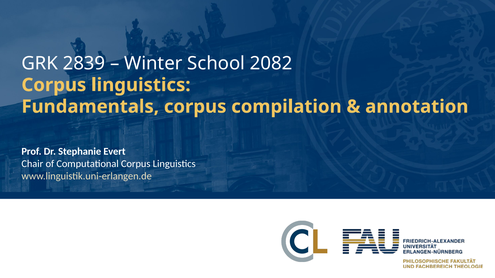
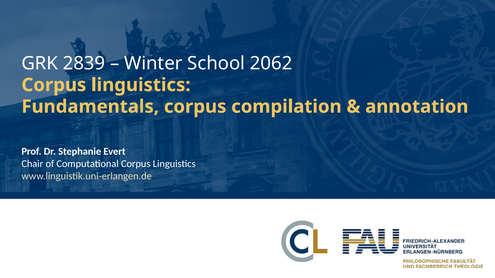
2082: 2082 -> 2062 (271, 63)
